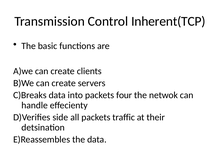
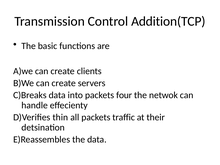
Inherent(TCP: Inherent(TCP -> Addition(TCP (168, 21)
side: side -> thin (60, 117)
